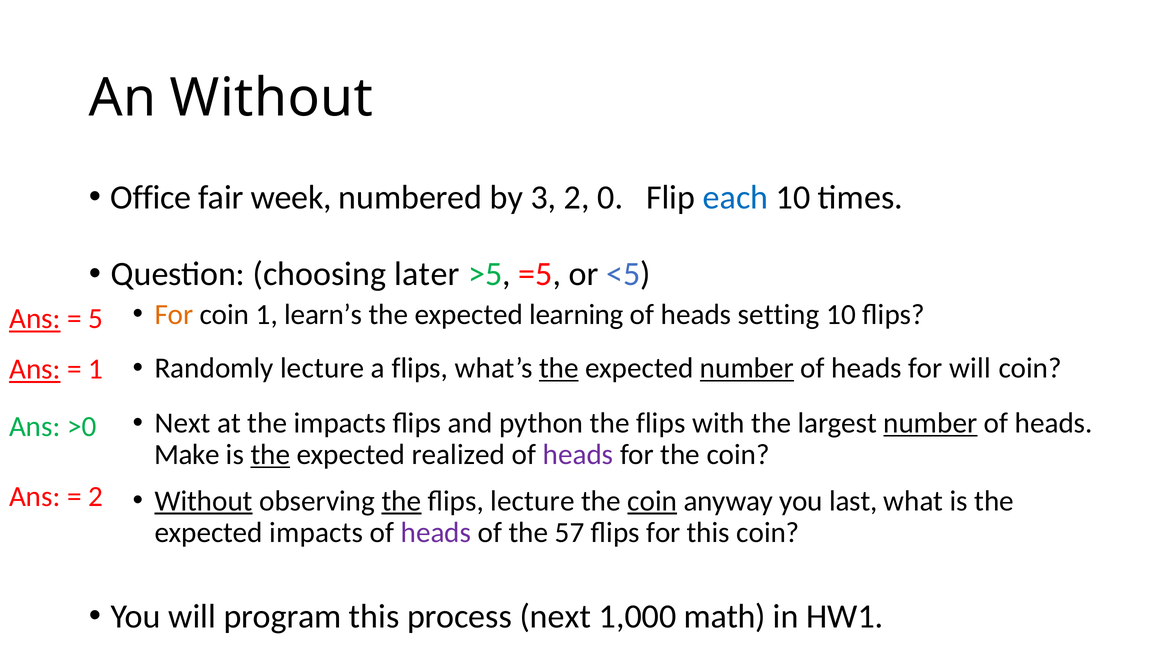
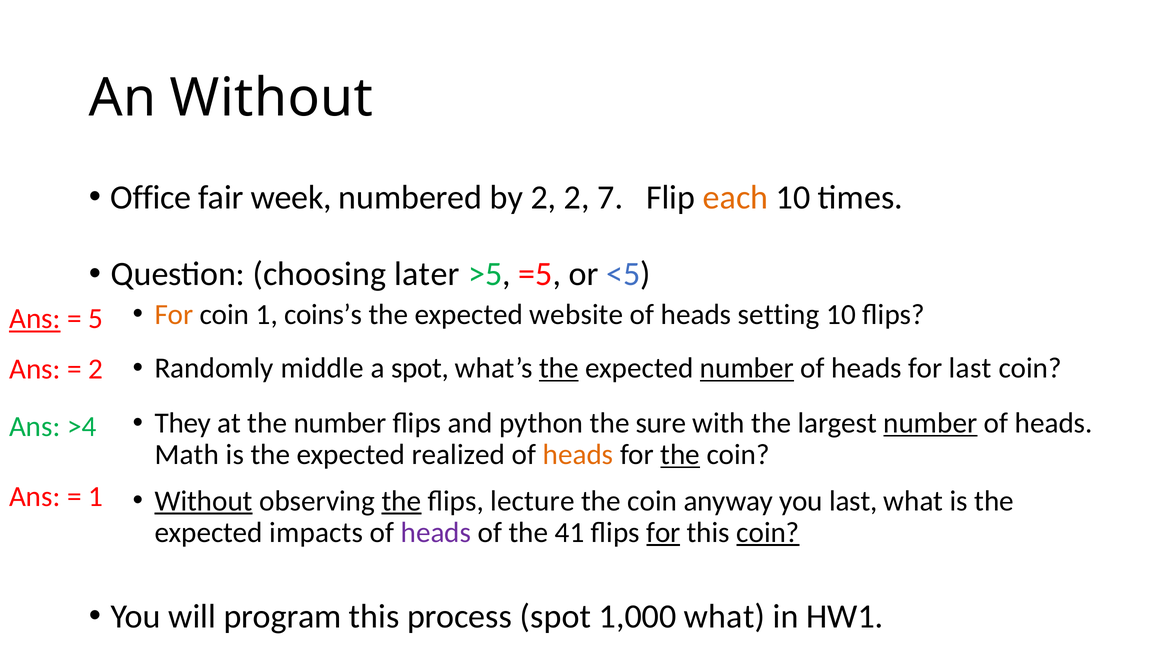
by 3: 3 -> 2 (543, 197)
0: 0 -> 7 (610, 197)
each colour: blue -> orange (736, 197)
learn’s: learn’s -> coins’s (323, 314)
learning: learning -> website (576, 314)
Randomly lecture: lecture -> middle (322, 368)
a flips: flips -> spot (420, 368)
for will: will -> last (970, 368)
Ans underline: present -> none (35, 369)
1: 1 -> 2 (96, 369)
Next: Next -> They (183, 423)
the impacts: impacts -> number (340, 423)
flips: flips -> sure (661, 423)
>0: >0 -> >4 (82, 426)
Make: Make -> Math (187, 454)
the underline: present -> none (270, 454)
heads colour: purple -> orange (578, 454)
the underline: none -> present (680, 454)
2: 2 -> 1 (96, 496)
coin underline: present -> none (652, 501)
57: 57 -> 41 (570, 532)
for underline: none -> present (663, 532)
coin underline: none -> present (768, 532)
process next: next -> spot (555, 616)
1,000 math: math -> what (724, 616)
